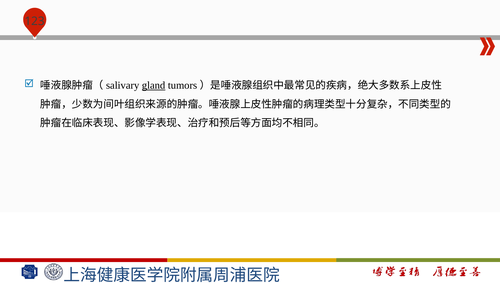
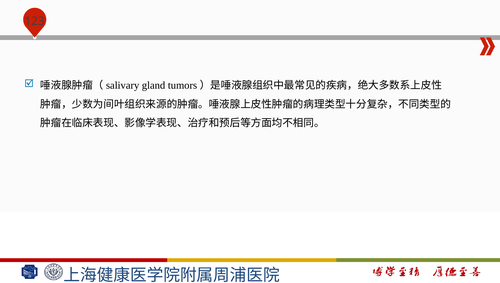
gland underline: present -> none (154, 86)
